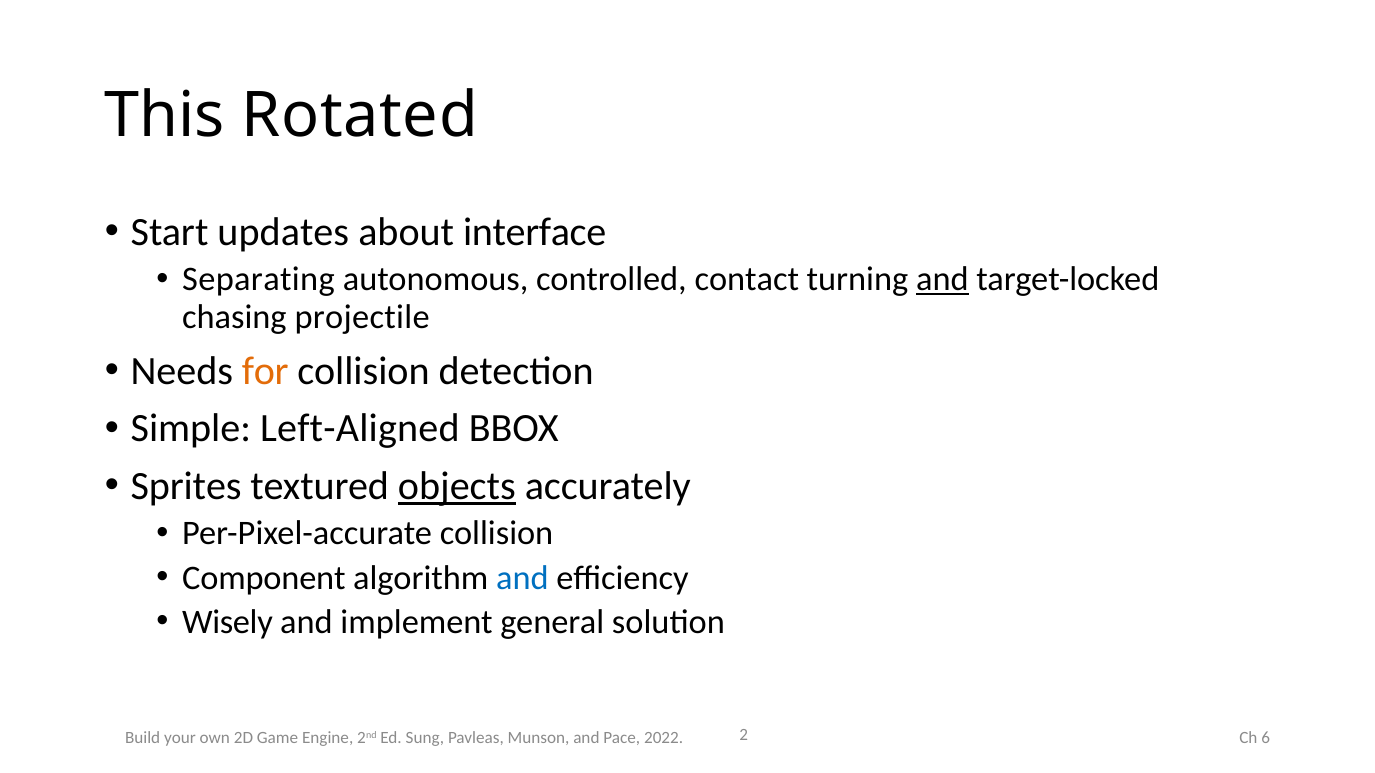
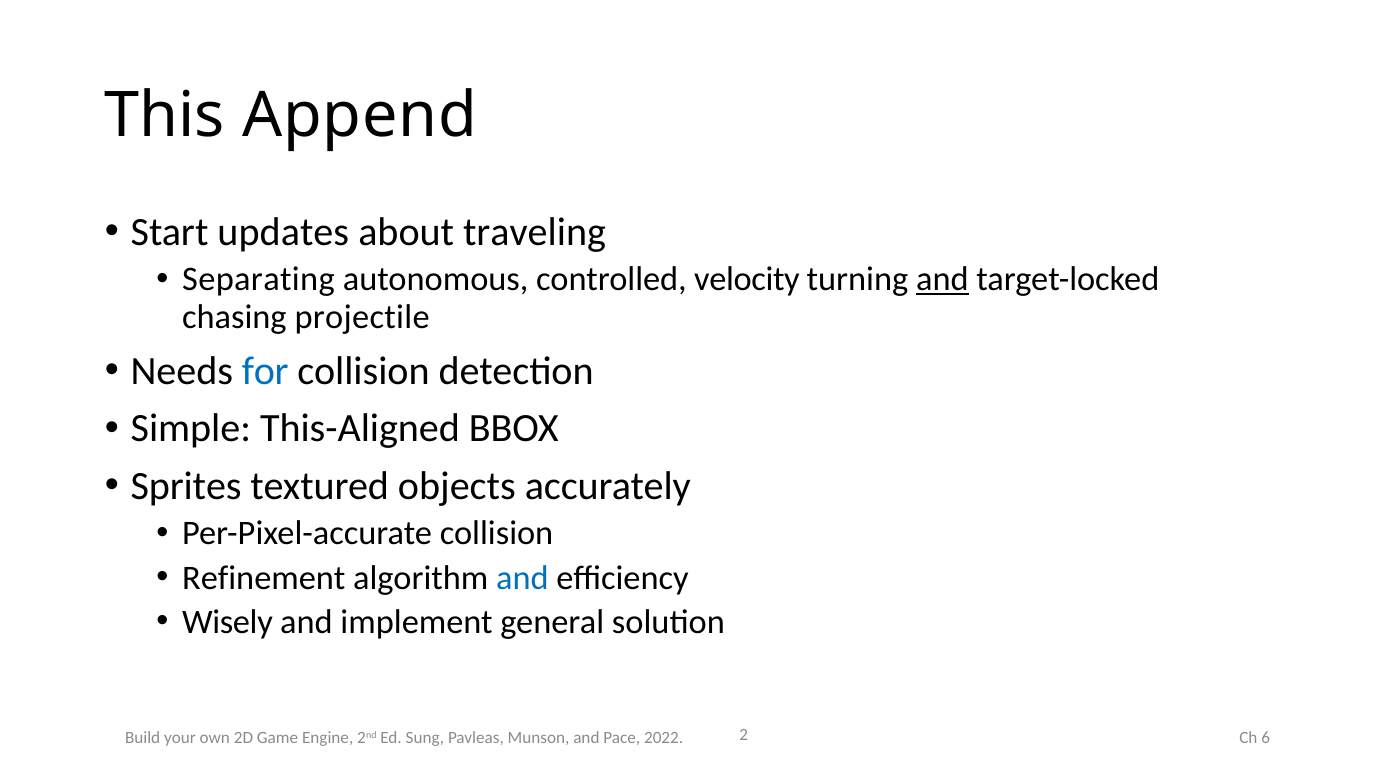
Rotated: Rotated -> Append (360, 116)
interface: interface -> traveling (535, 232)
contact: contact -> velocity (747, 280)
for colour: orange -> blue (265, 371)
Left-Aligned: Left-Aligned -> This-Aligned (360, 429)
objects underline: present -> none (457, 486)
Component: Component -> Refinement (264, 578)
